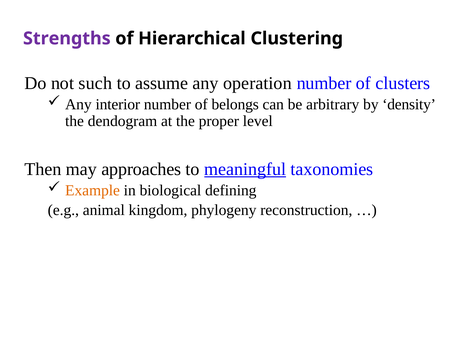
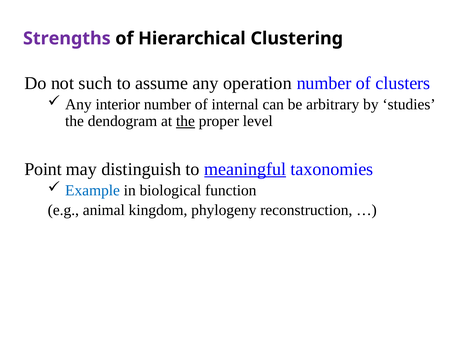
belongs: belongs -> internal (235, 105)
density: density -> studies (409, 105)
the underline: none -> present (185, 121)
Then: Then -> Point (43, 169)
approaches: approaches -> distinguish (141, 169)
Example colour: orange -> blue (93, 190)
defining: defining -> function (231, 190)
